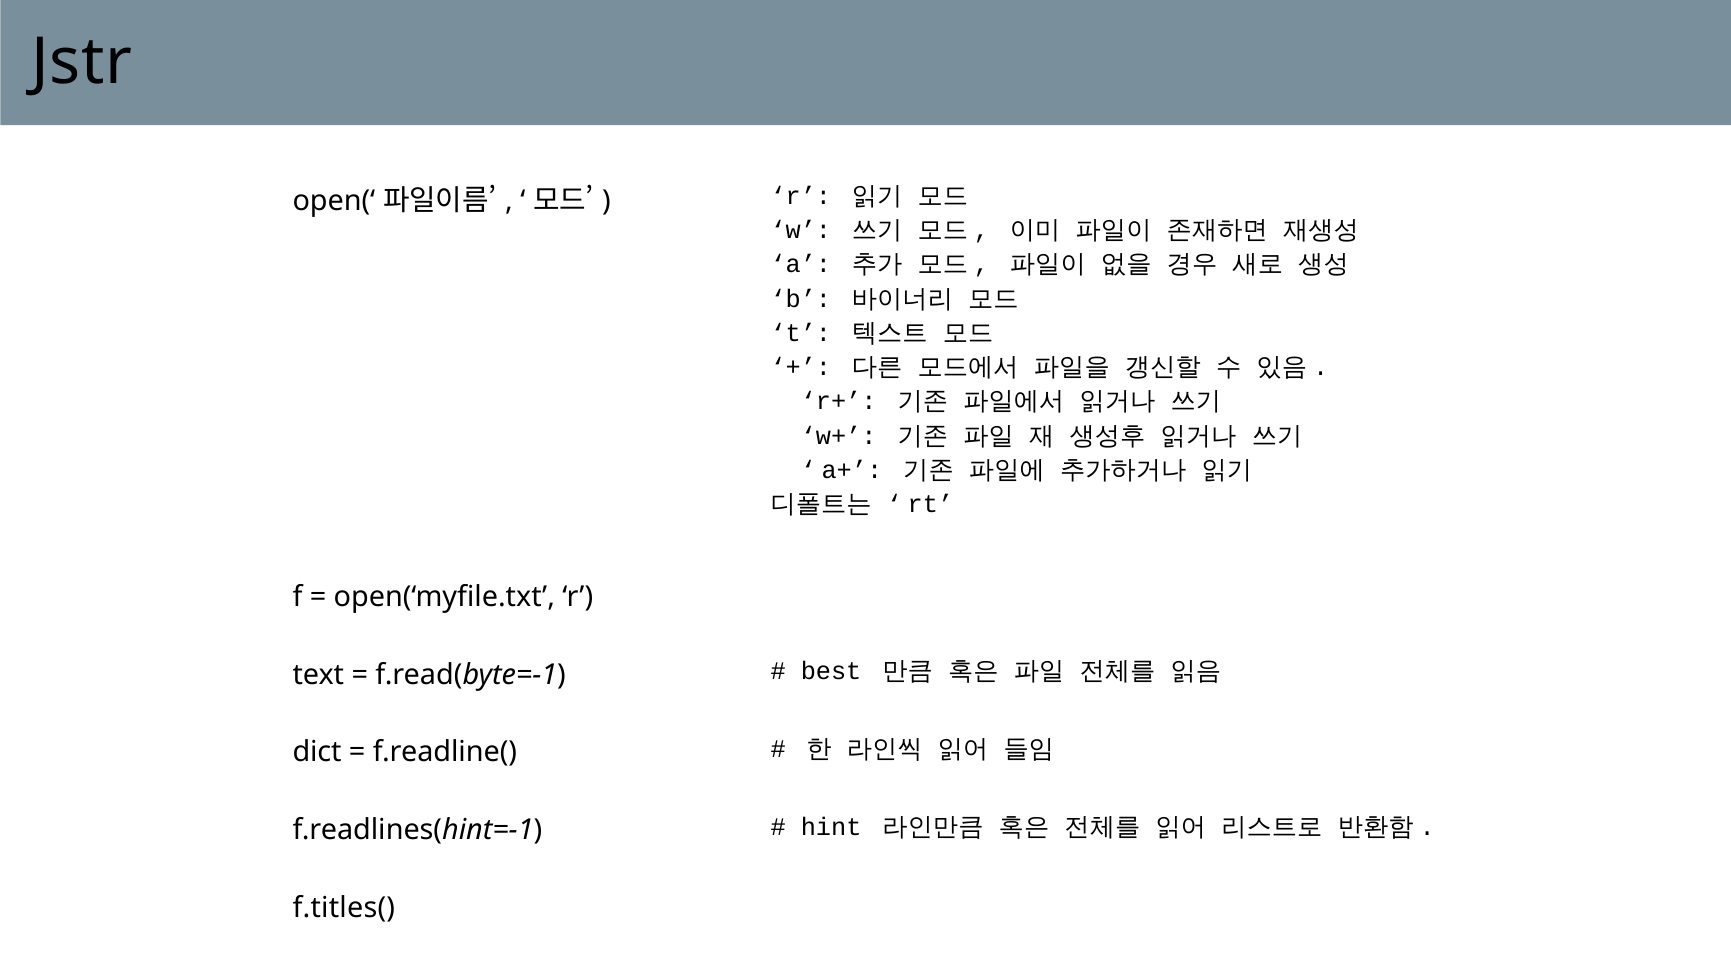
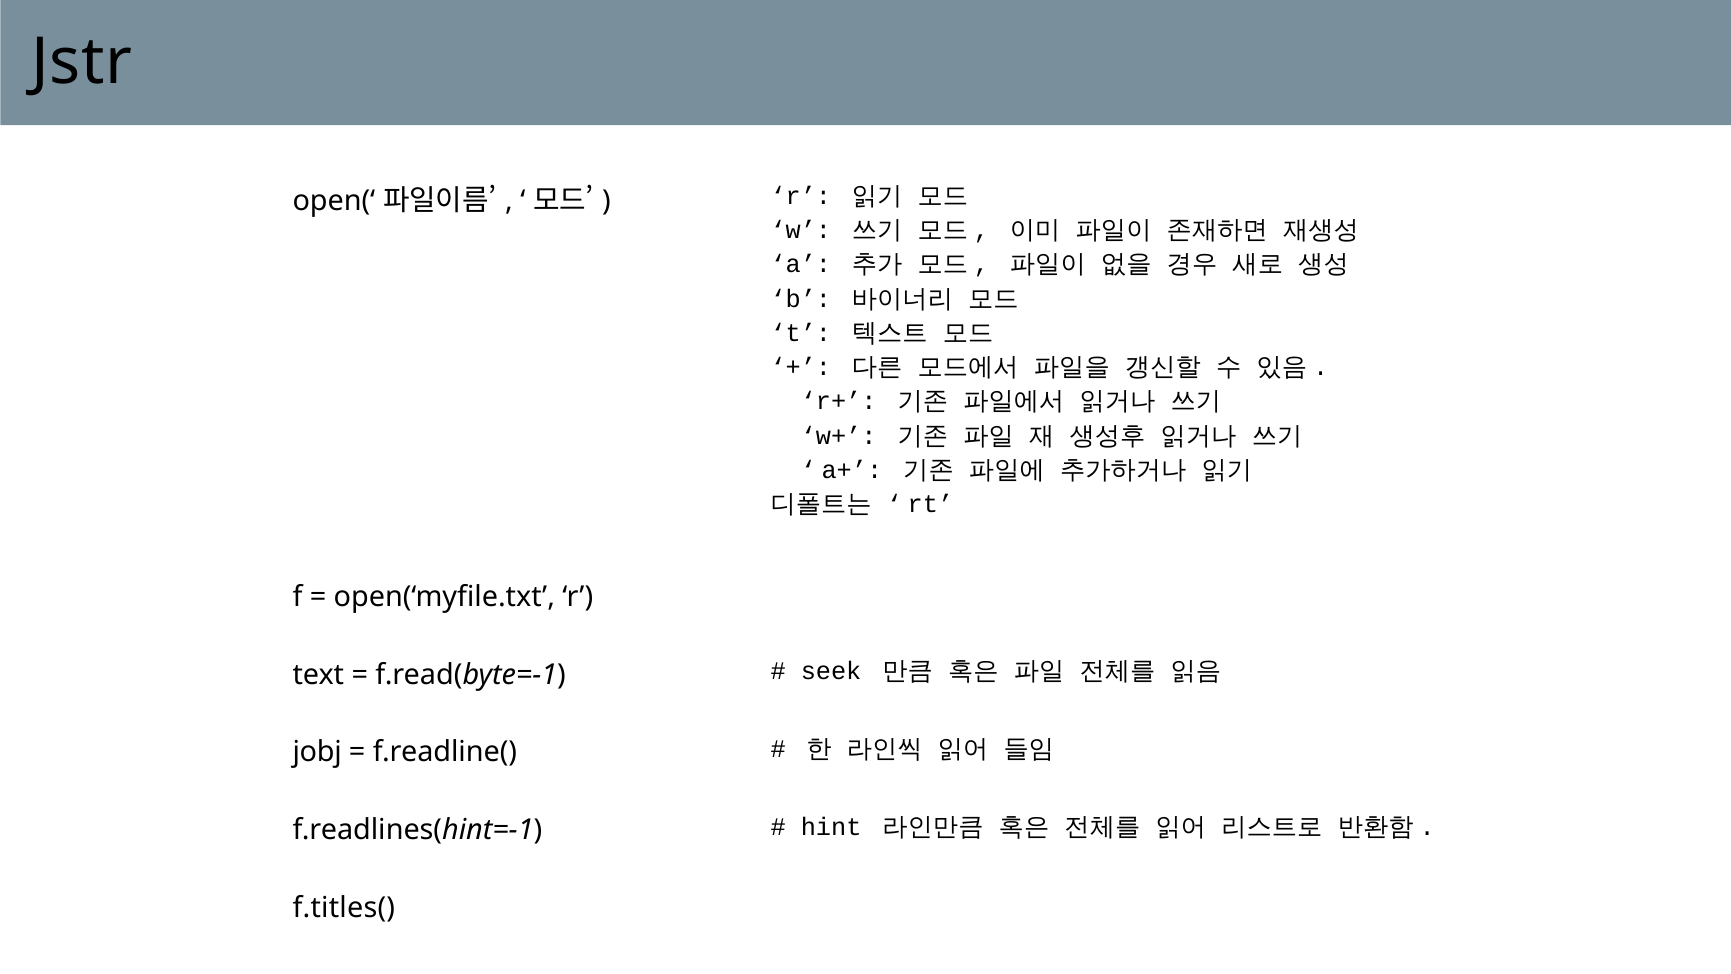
best: best -> seek (831, 671)
dict: dict -> jobj (317, 752)
